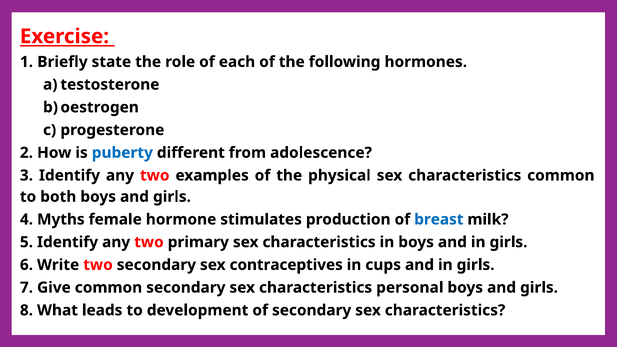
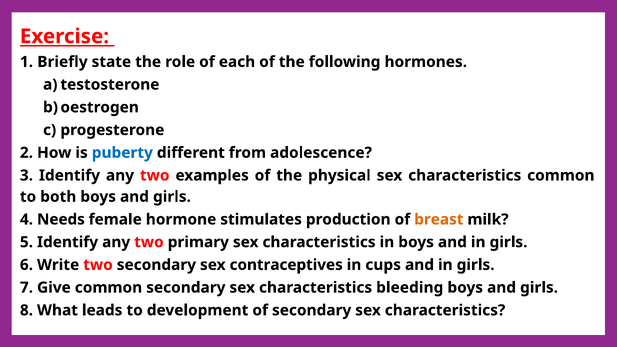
Myths: Myths -> Needs (61, 219)
breast colour: blue -> orange (439, 219)
personal: personal -> bleeding (410, 288)
